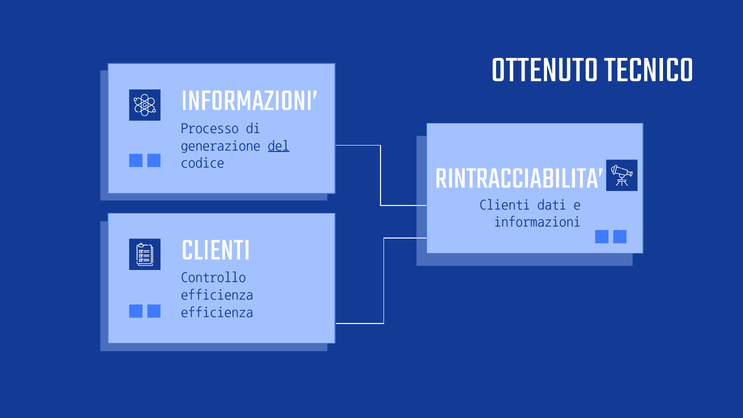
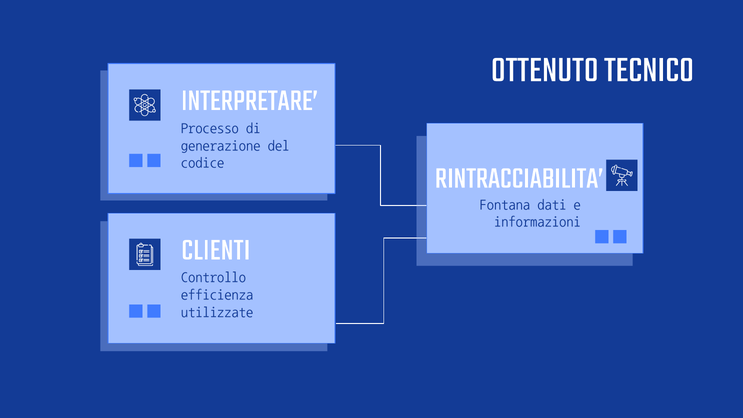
INFORMAZIONI: INFORMAZIONI -> INTERPRETARE (249, 100)
del underline: present -> none (279, 145)
Clienti: Clienti -> Fontana (505, 204)
efficienza: efficienza -> utilizzate (217, 312)
